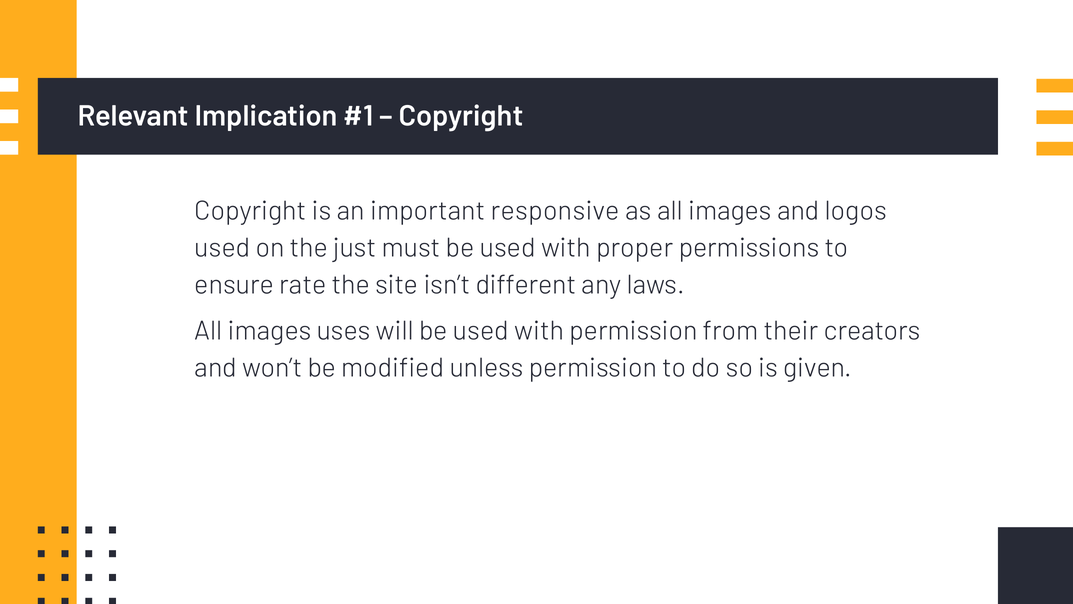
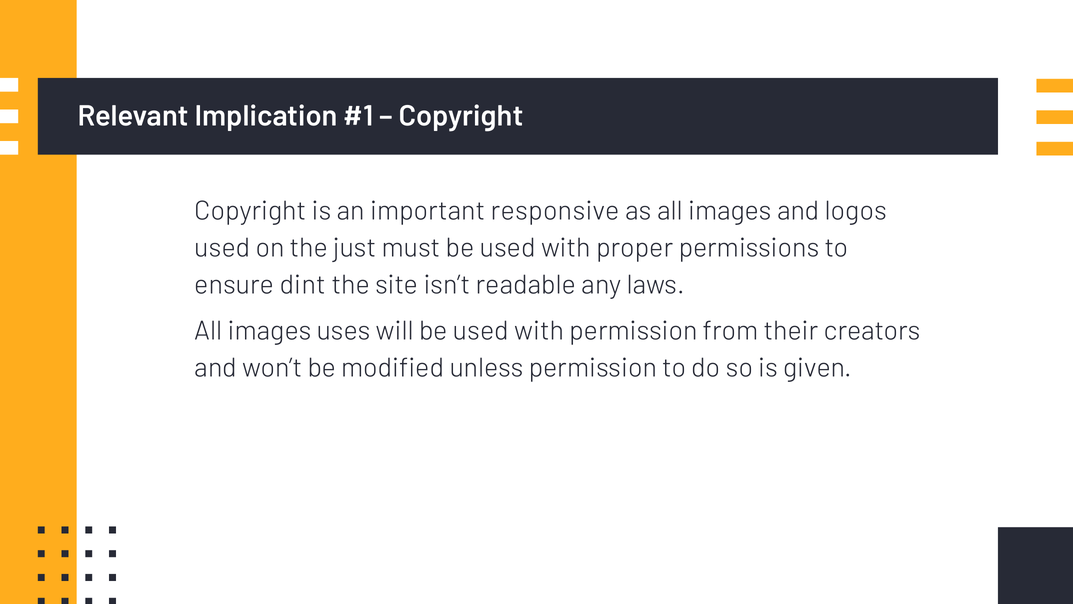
rate: rate -> dint (303, 285)
different: different -> readable (526, 285)
